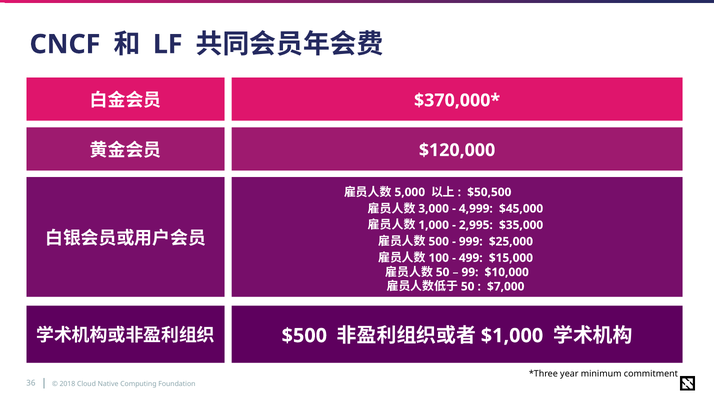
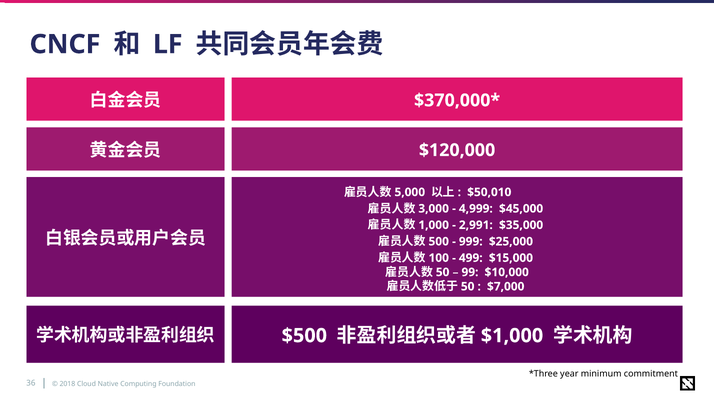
$50,500: $50,500 -> $50,010 (489, 192)
2,995: 2,995 -> 2,991 (476, 225)
